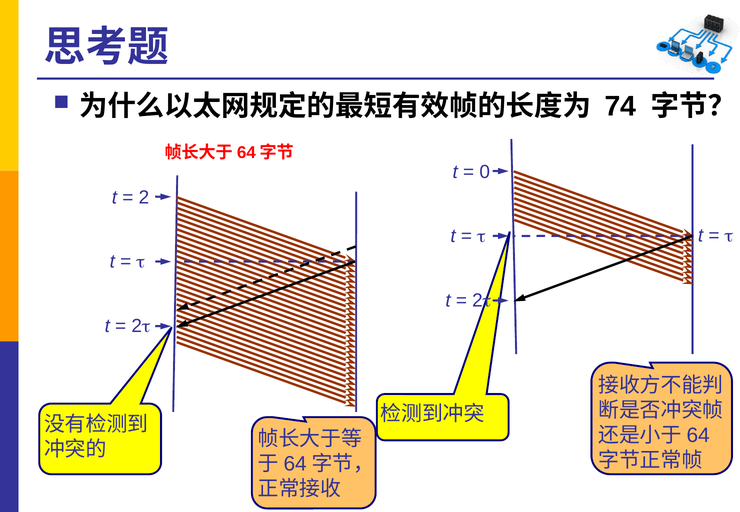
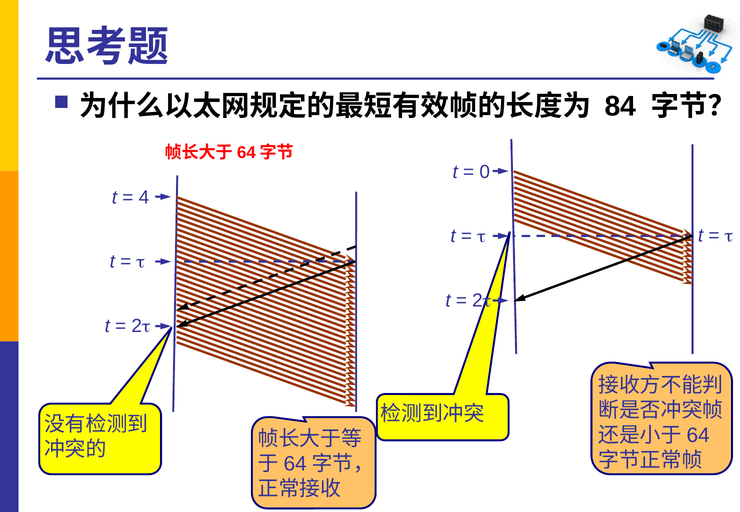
74: 74 -> 84 (620, 107)
2: 2 -> 4 (144, 198)
